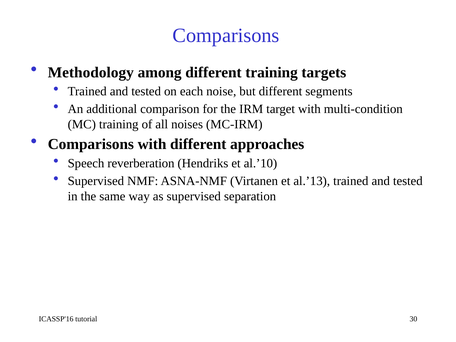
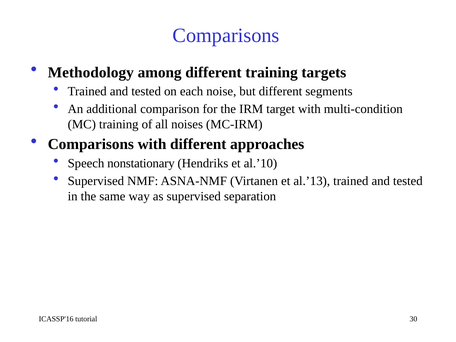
reverberation: reverberation -> nonstationary (141, 163)
